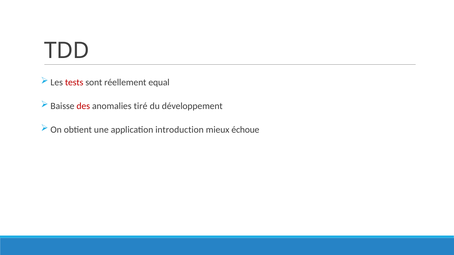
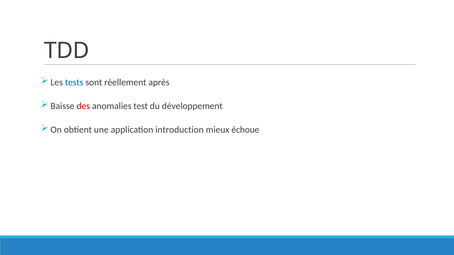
tests colour: red -> blue (74, 82)
equal: equal -> après (159, 82)
tiré: tiré -> test (141, 106)
